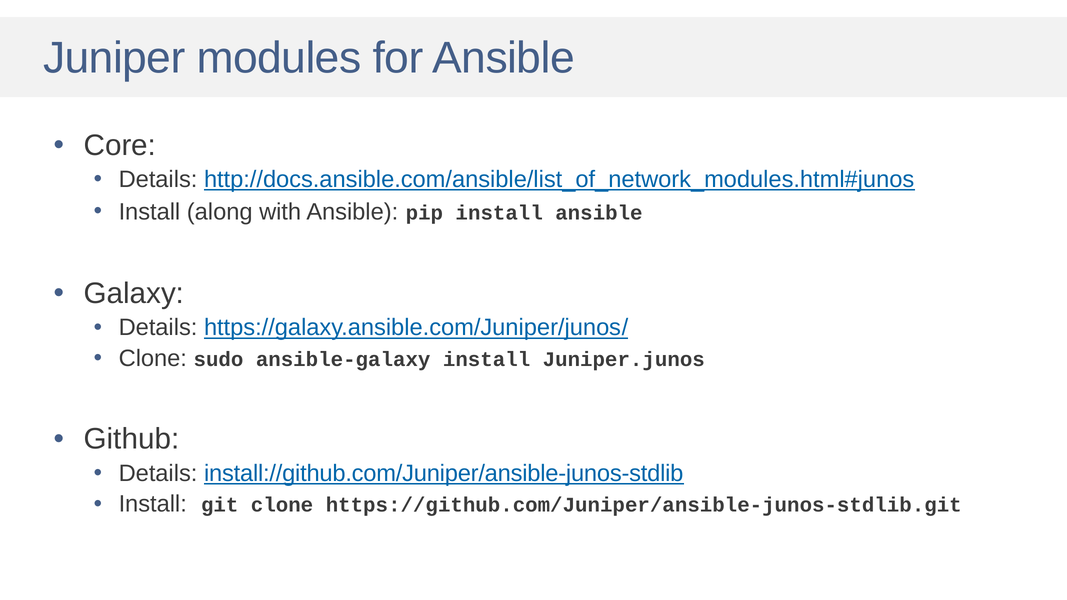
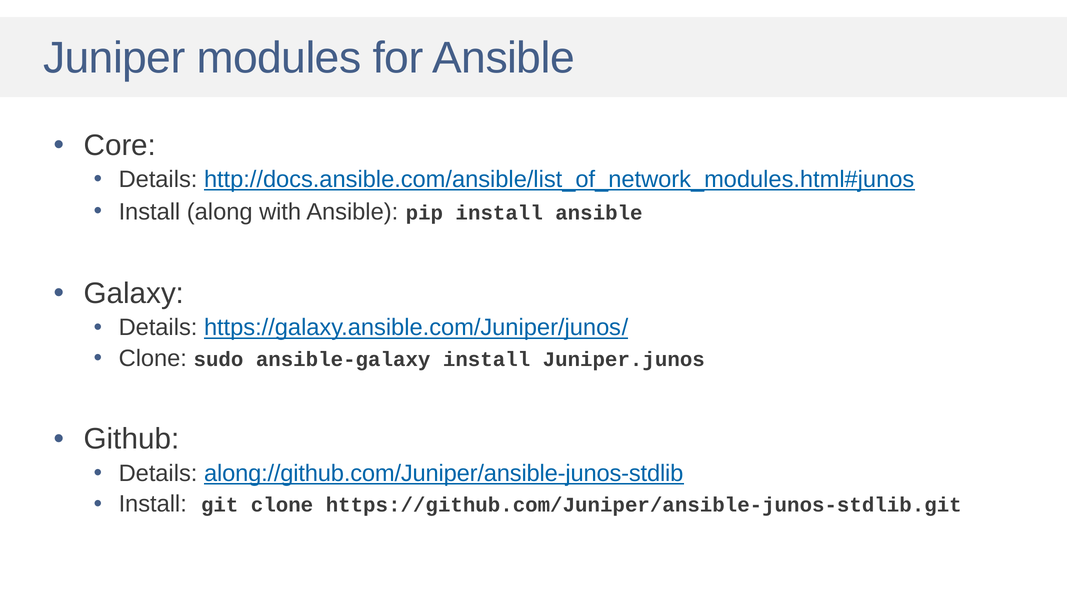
install://github.com/Juniper/ansible-junos-stdlib: install://github.com/Juniper/ansible-junos-stdlib -> along://github.com/Juniper/ansible-junos-stdlib (444, 473)
